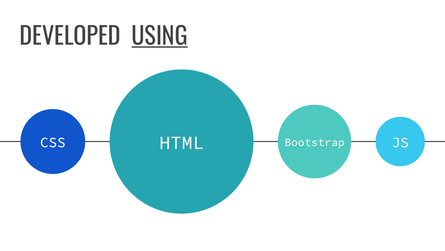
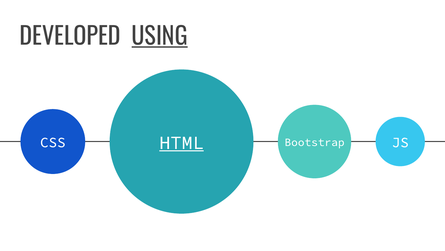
HTML underline: none -> present (182, 142)
